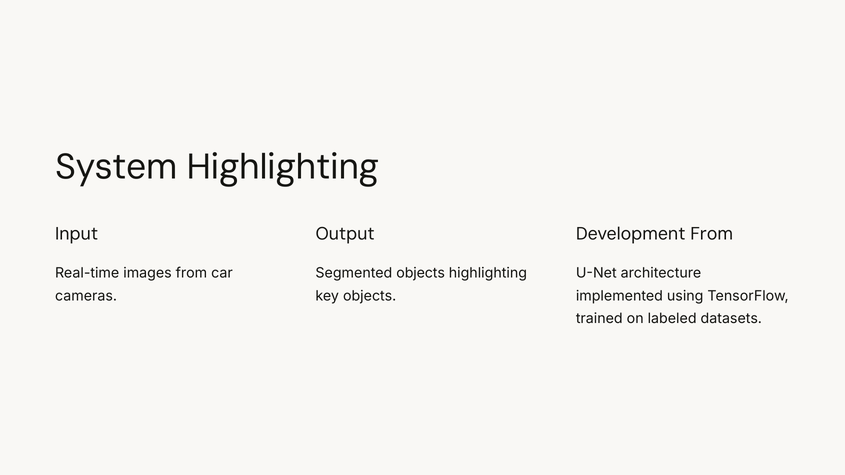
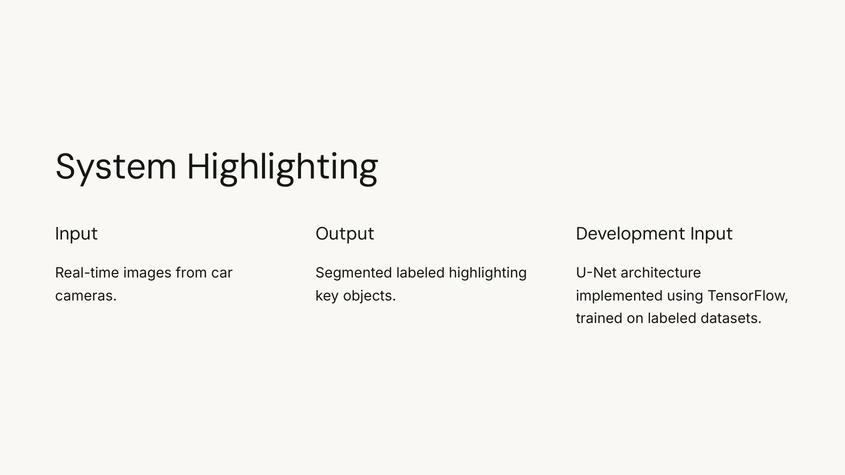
Development From: From -> Input (712, 234)
Segmented objects: objects -> labeled (421, 273)
